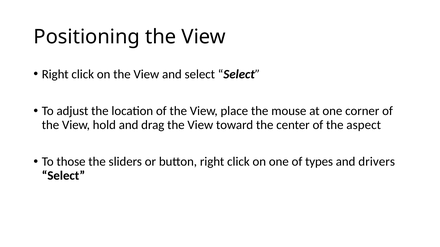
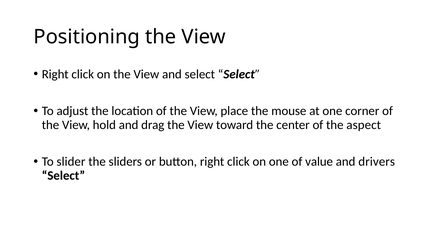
those: those -> slider (71, 162)
types: types -> value (319, 162)
